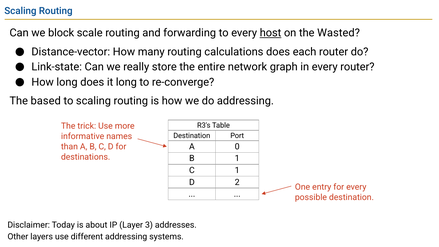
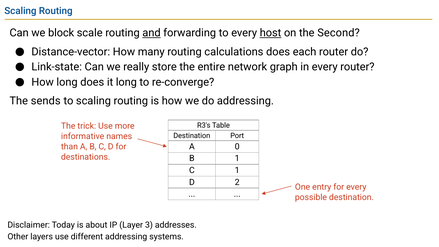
and underline: none -> present (152, 33)
Wasted: Wasted -> Second (339, 33)
based: based -> sends (46, 101)
